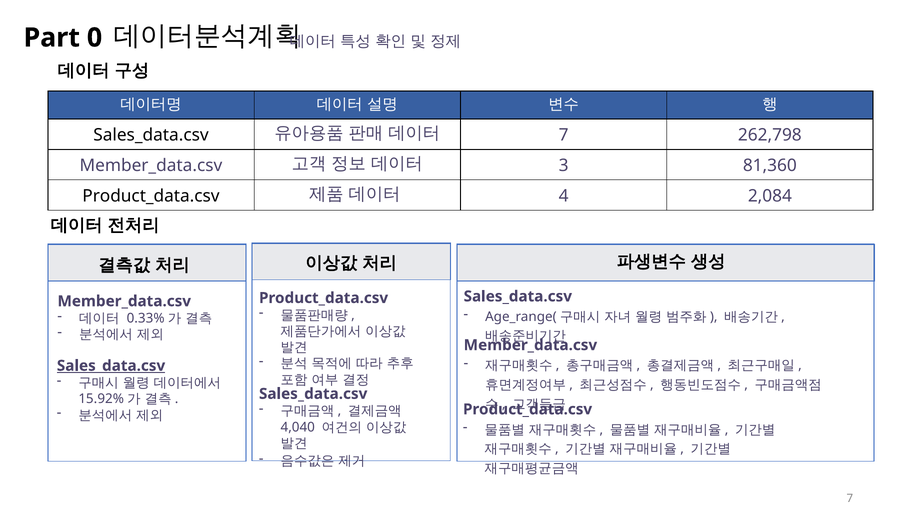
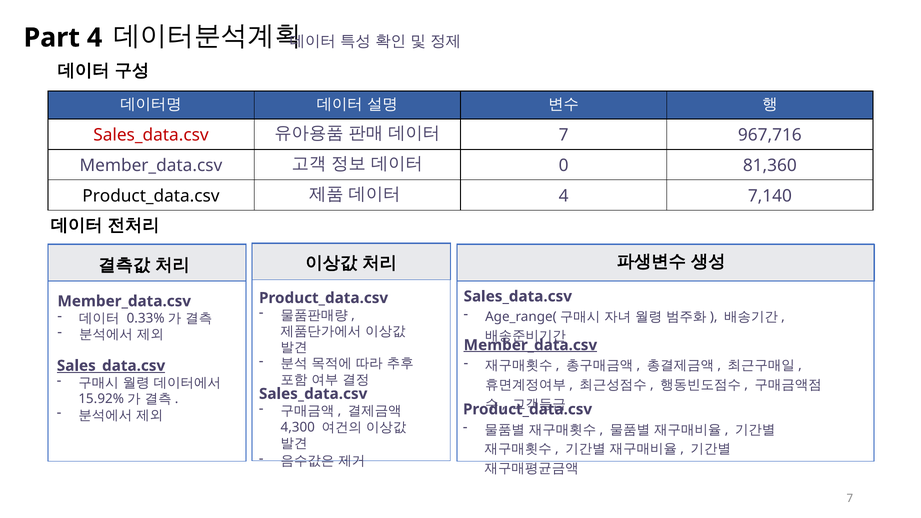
Part 0: 0 -> 4 (95, 38)
Sales_data.csv colour: black -> red (151, 135)
262,798: 262,798 -> 967,716 (770, 135)
3: 3 -> 0 (564, 166)
2,084: 2,084 -> 7,140 (770, 196)
Member_data.csv underline: none -> present (530, 345)
4,040: 4,040 -> 4,300 (298, 427)
